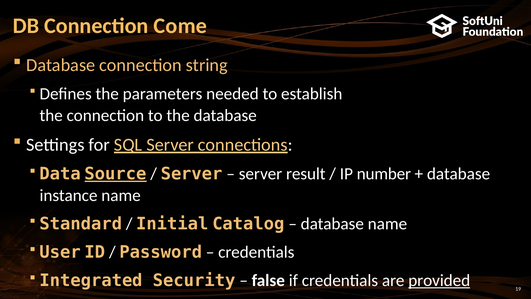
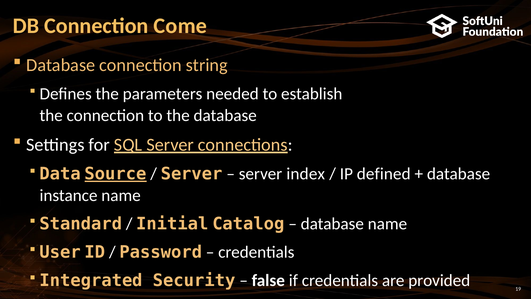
result: result -> index (306, 174)
number: number -> defined (384, 174)
provided underline: present -> none (439, 280)
